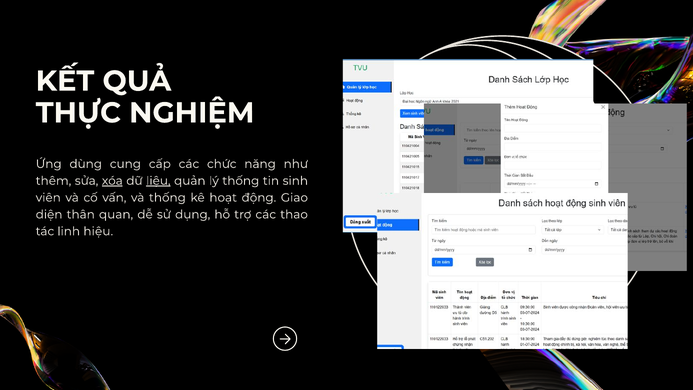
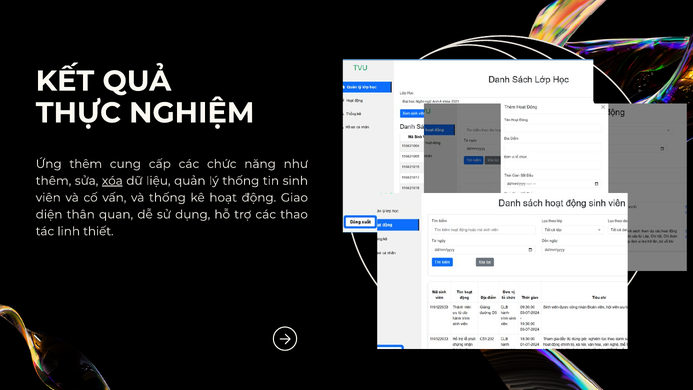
Ứng dùng: dùng -> thêm (86, 164)
liệu underline: present -> none (158, 181)
hiệu: hiệu -> thiết (98, 231)
